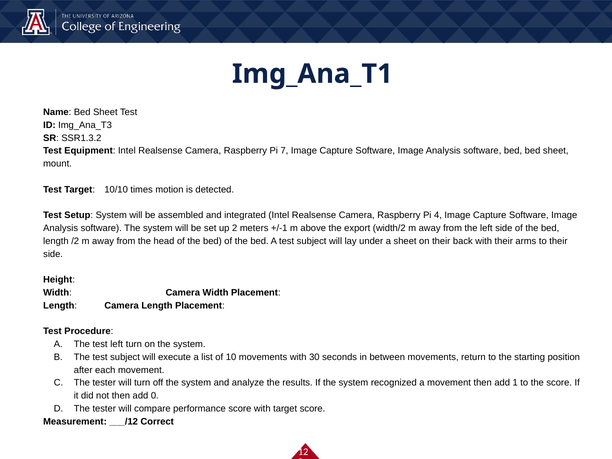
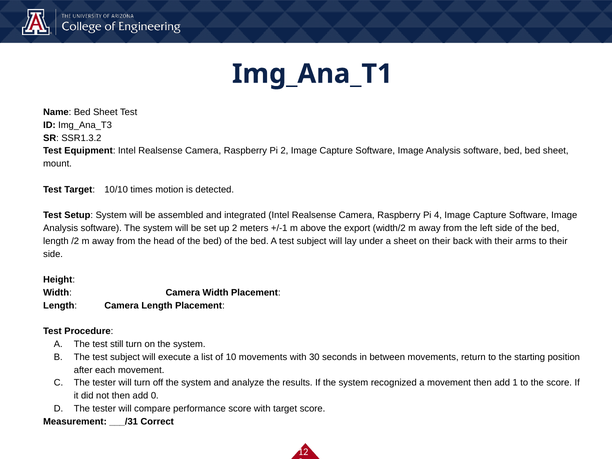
Pi 7: 7 -> 2 (284, 151)
test left: left -> still (117, 344)
___/12: ___/12 -> ___/31 (124, 422)
